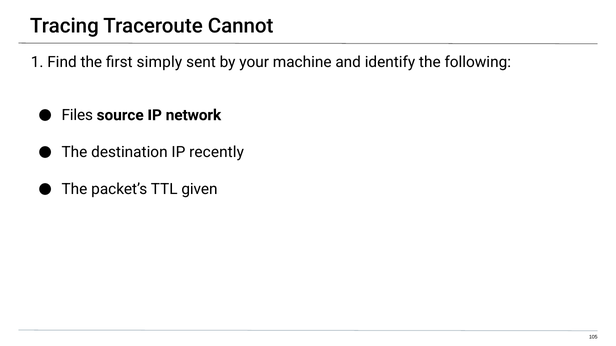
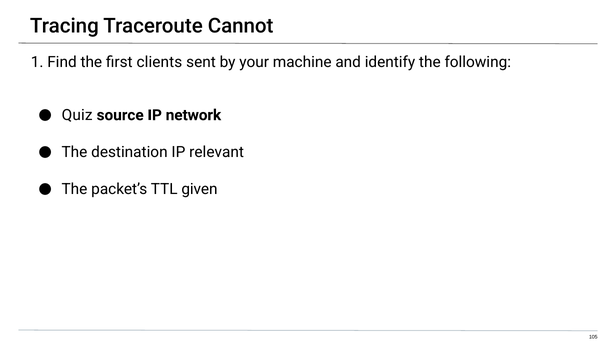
simply: simply -> clients (159, 62)
Files: Files -> Quiz (77, 115)
recently: recently -> relevant (217, 152)
